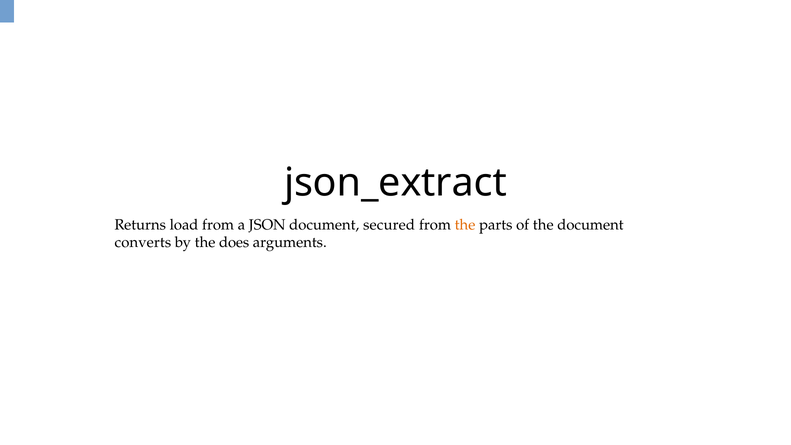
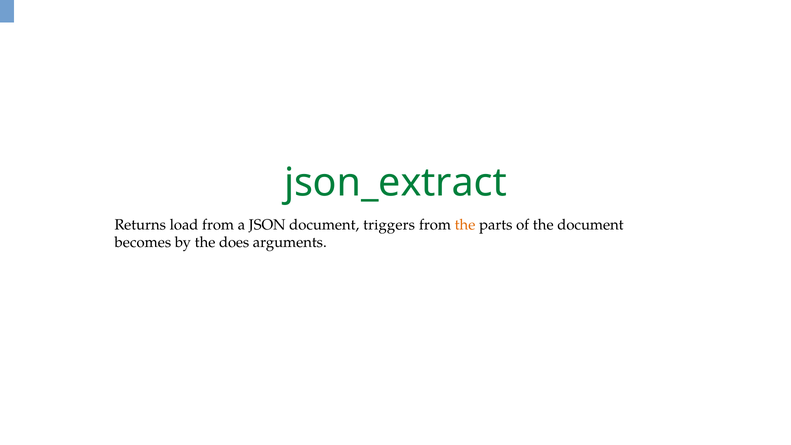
json_extract colour: black -> green (395, 183)
secured: secured -> triggers (389, 225)
converts: converts -> becomes (143, 243)
